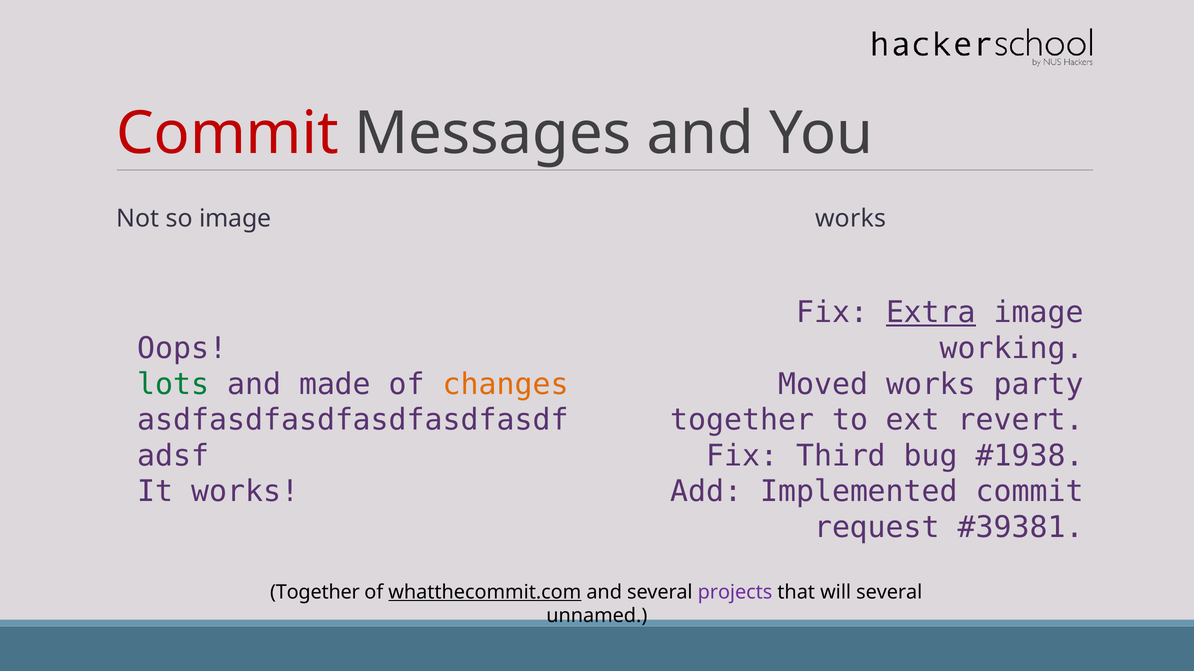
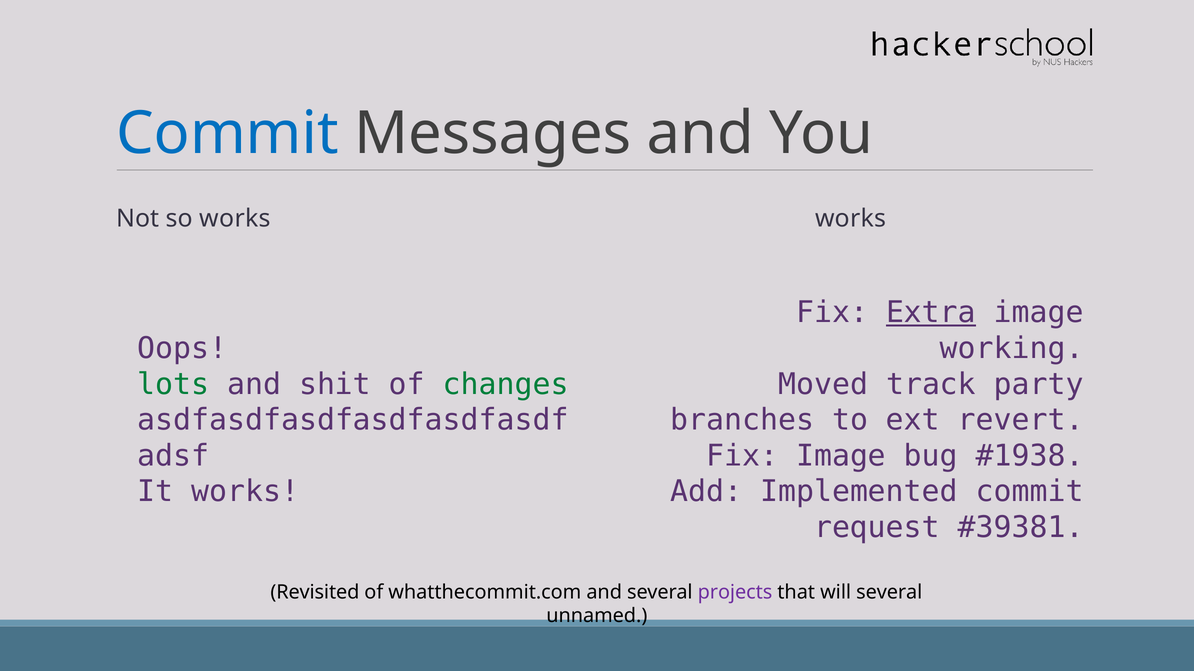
Commit colour: red -> blue (227, 134)
so image: image -> works (235, 219)
made: made -> shit (335, 385)
changes colour: orange -> green (506, 385)
Moved works: works -> track (931, 385)
together: together -> branches (742, 420)
Fix Third: Third -> Image (841, 456)
Together: Together -> Revisited (315, 593)
whatthecommit.com underline: present -> none (485, 593)
